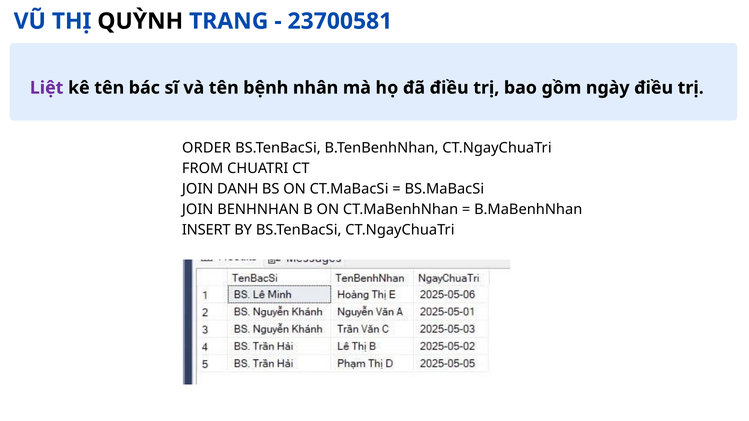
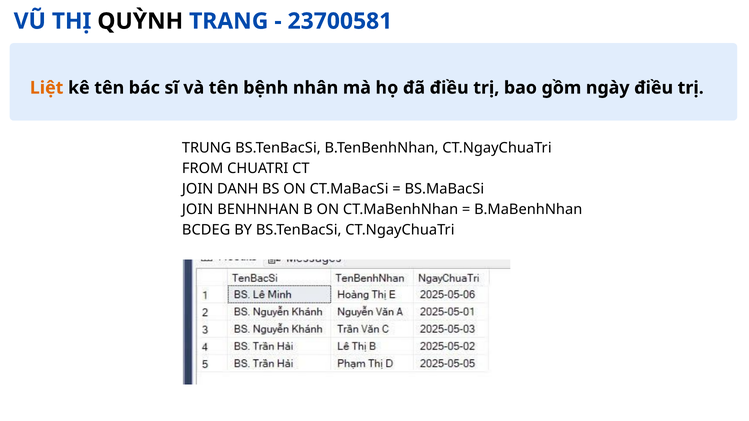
Liệt colour: purple -> orange (47, 88)
ORDER: ORDER -> TRUNG (207, 148)
INSERT: INSERT -> BCDEG (206, 230)
